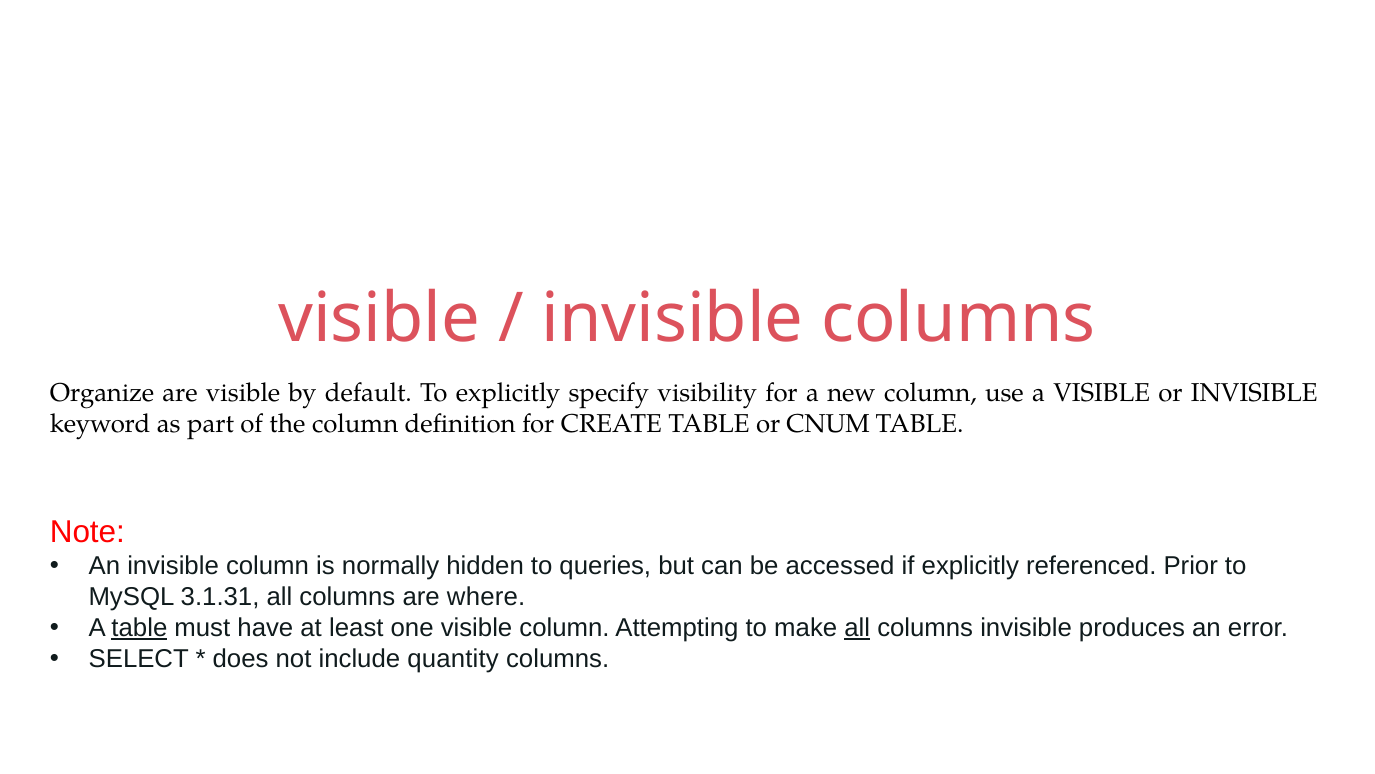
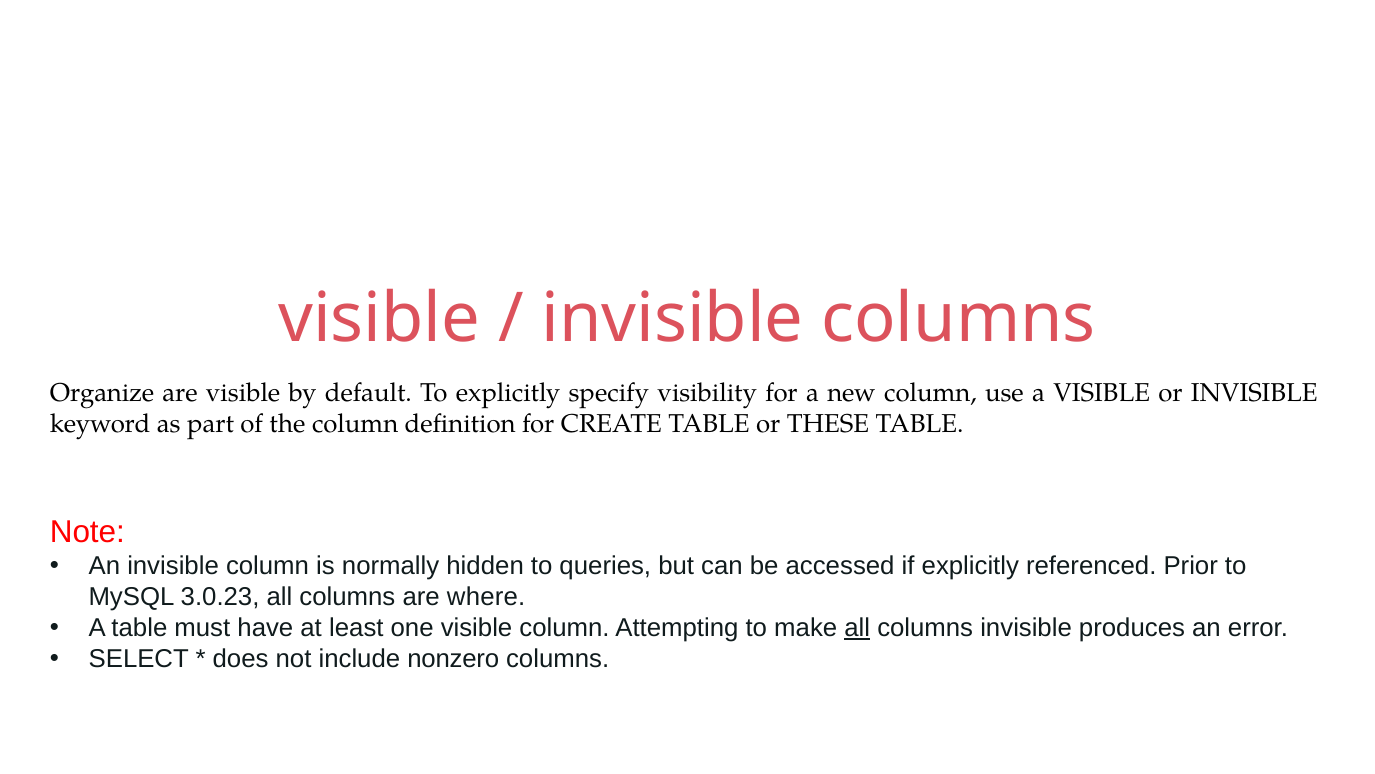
CNUM: CNUM -> THESE (828, 424)
3.1.31: 3.1.31 -> 3.0.23 (220, 597)
table underline: present -> none (139, 628)
quantity: quantity -> nonzero (453, 658)
